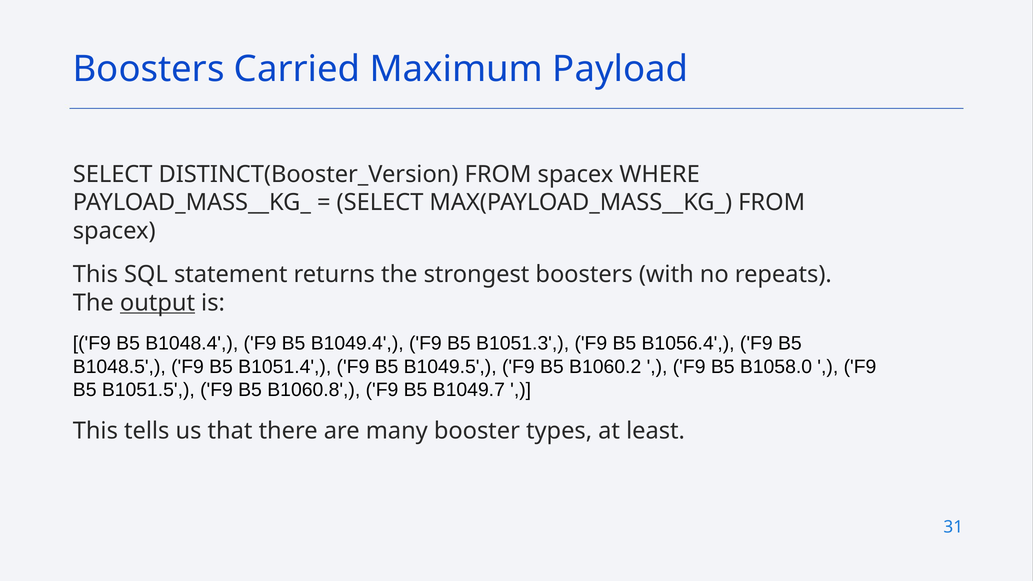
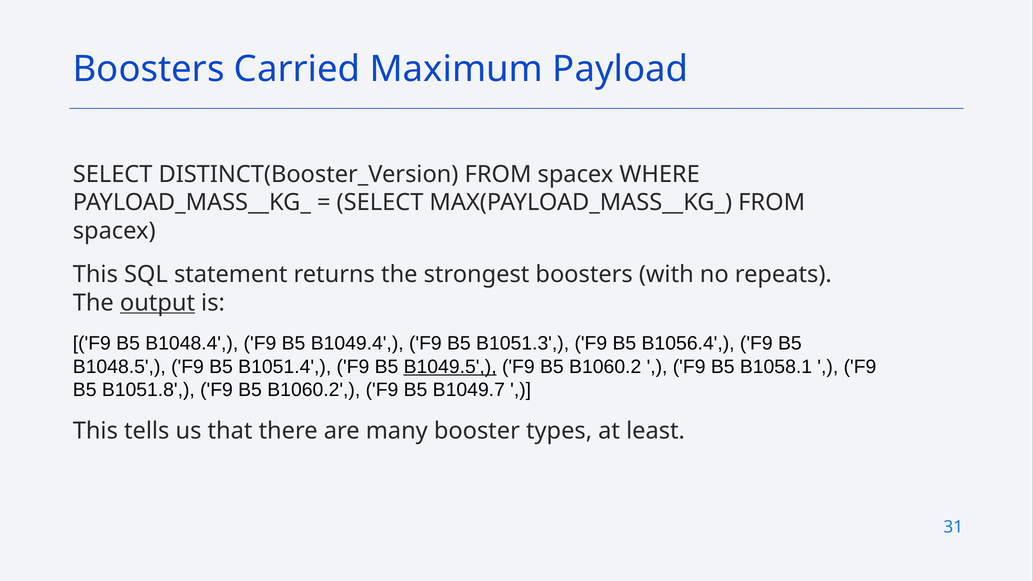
B1049.5 underline: none -> present (450, 367)
B1058.0: B1058.0 -> B1058.1 (776, 367)
B1051.5: B1051.5 -> B1051.8 (148, 390)
B1060.8: B1060.8 -> B1060.2 (314, 390)
